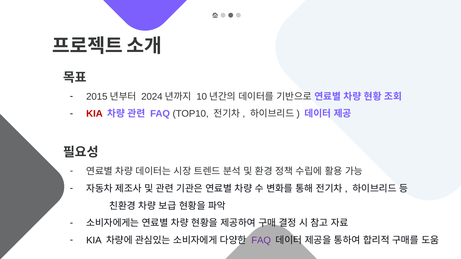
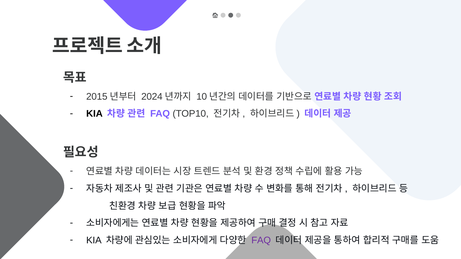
KIA colour: red -> black (94, 114)
